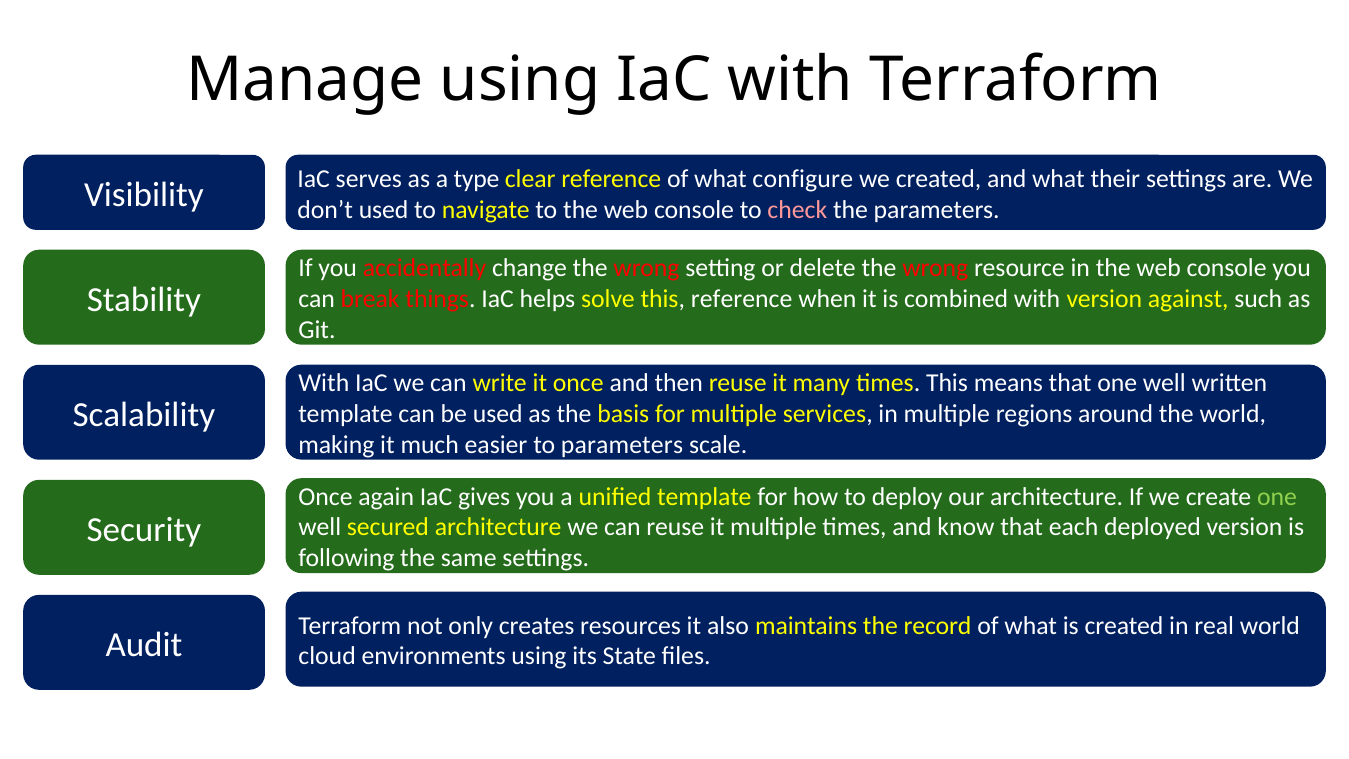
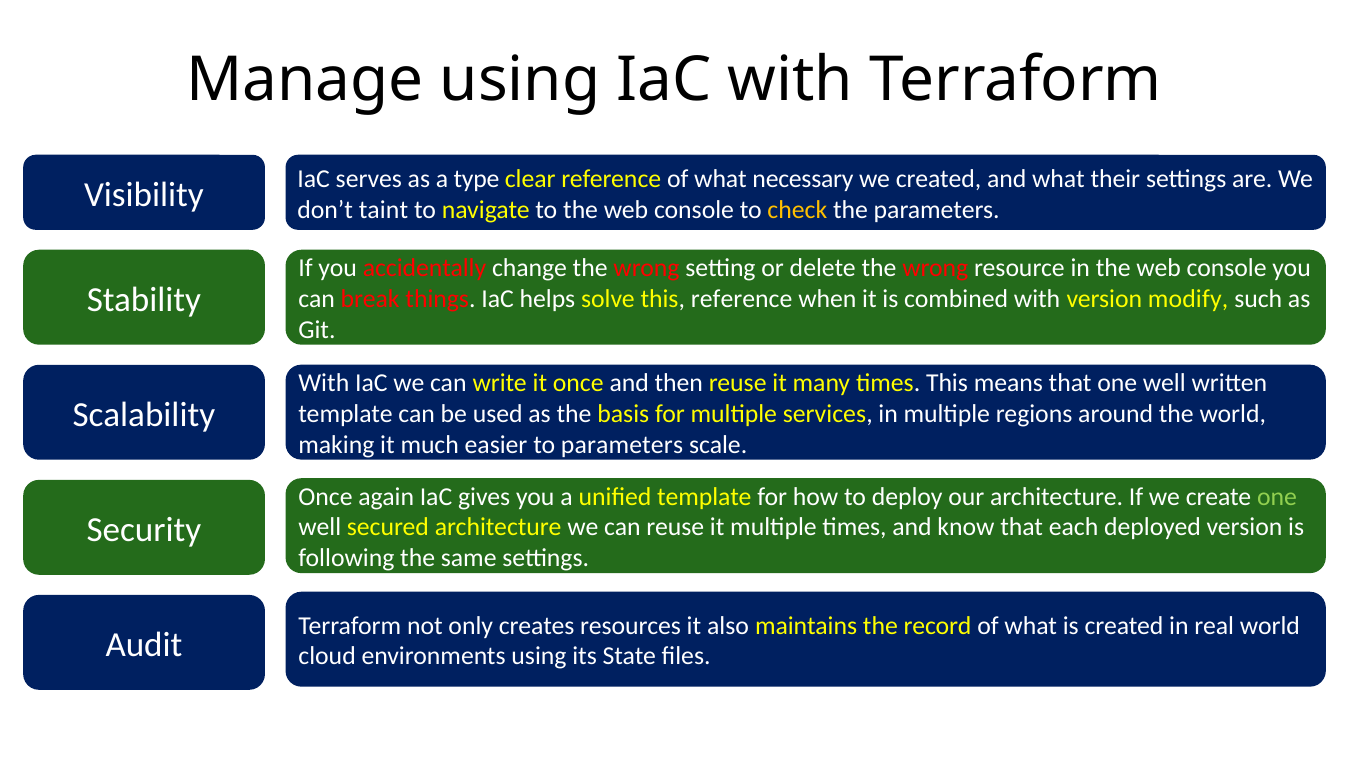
configure: configure -> necessary (803, 179)
don’t used: used -> taint (383, 209)
check colour: pink -> yellow (797, 209)
against: against -> modify (1188, 299)
